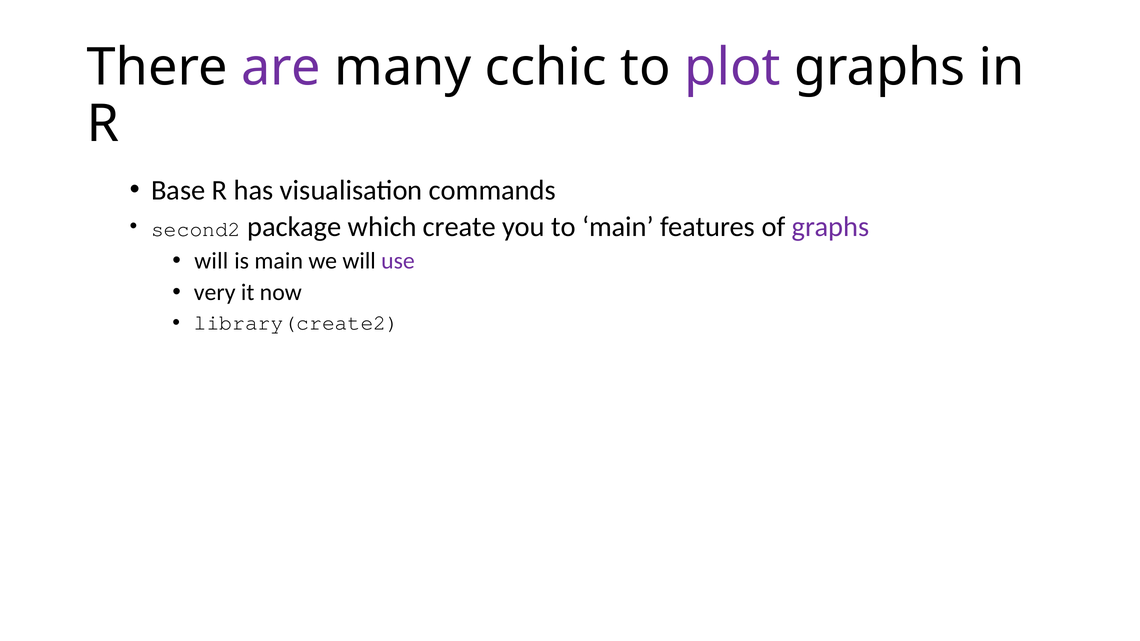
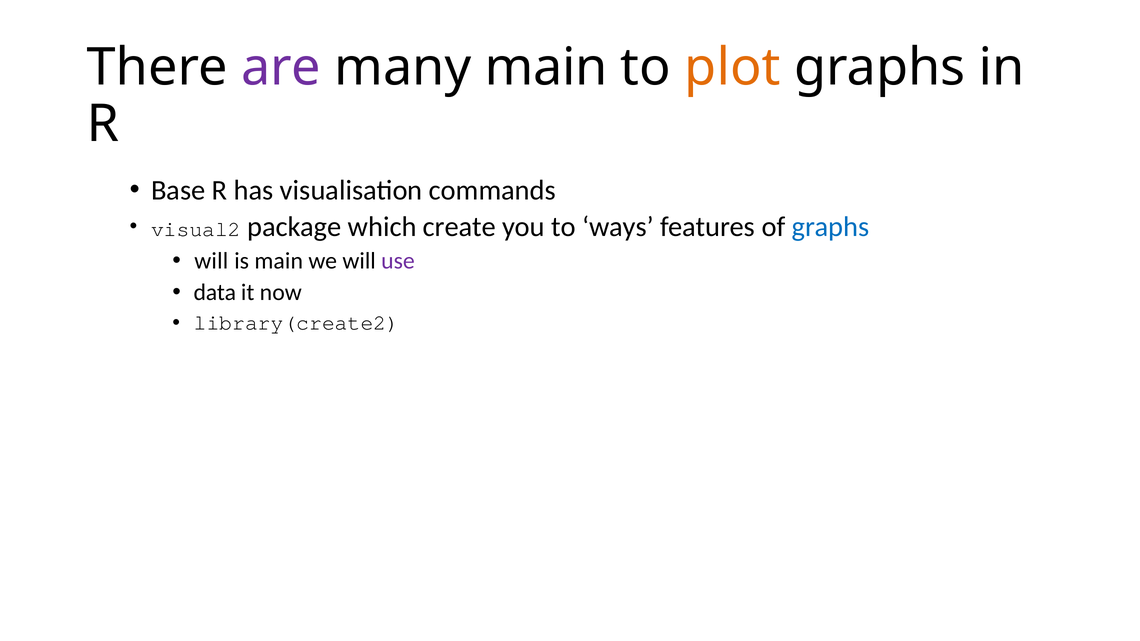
many cchic: cchic -> main (546, 68)
plot colour: purple -> orange (732, 68)
second2: second2 -> visual2 (196, 229)
to main: main -> ways (618, 227)
graphs colour: purple -> blue (831, 227)
very: very -> data (215, 293)
